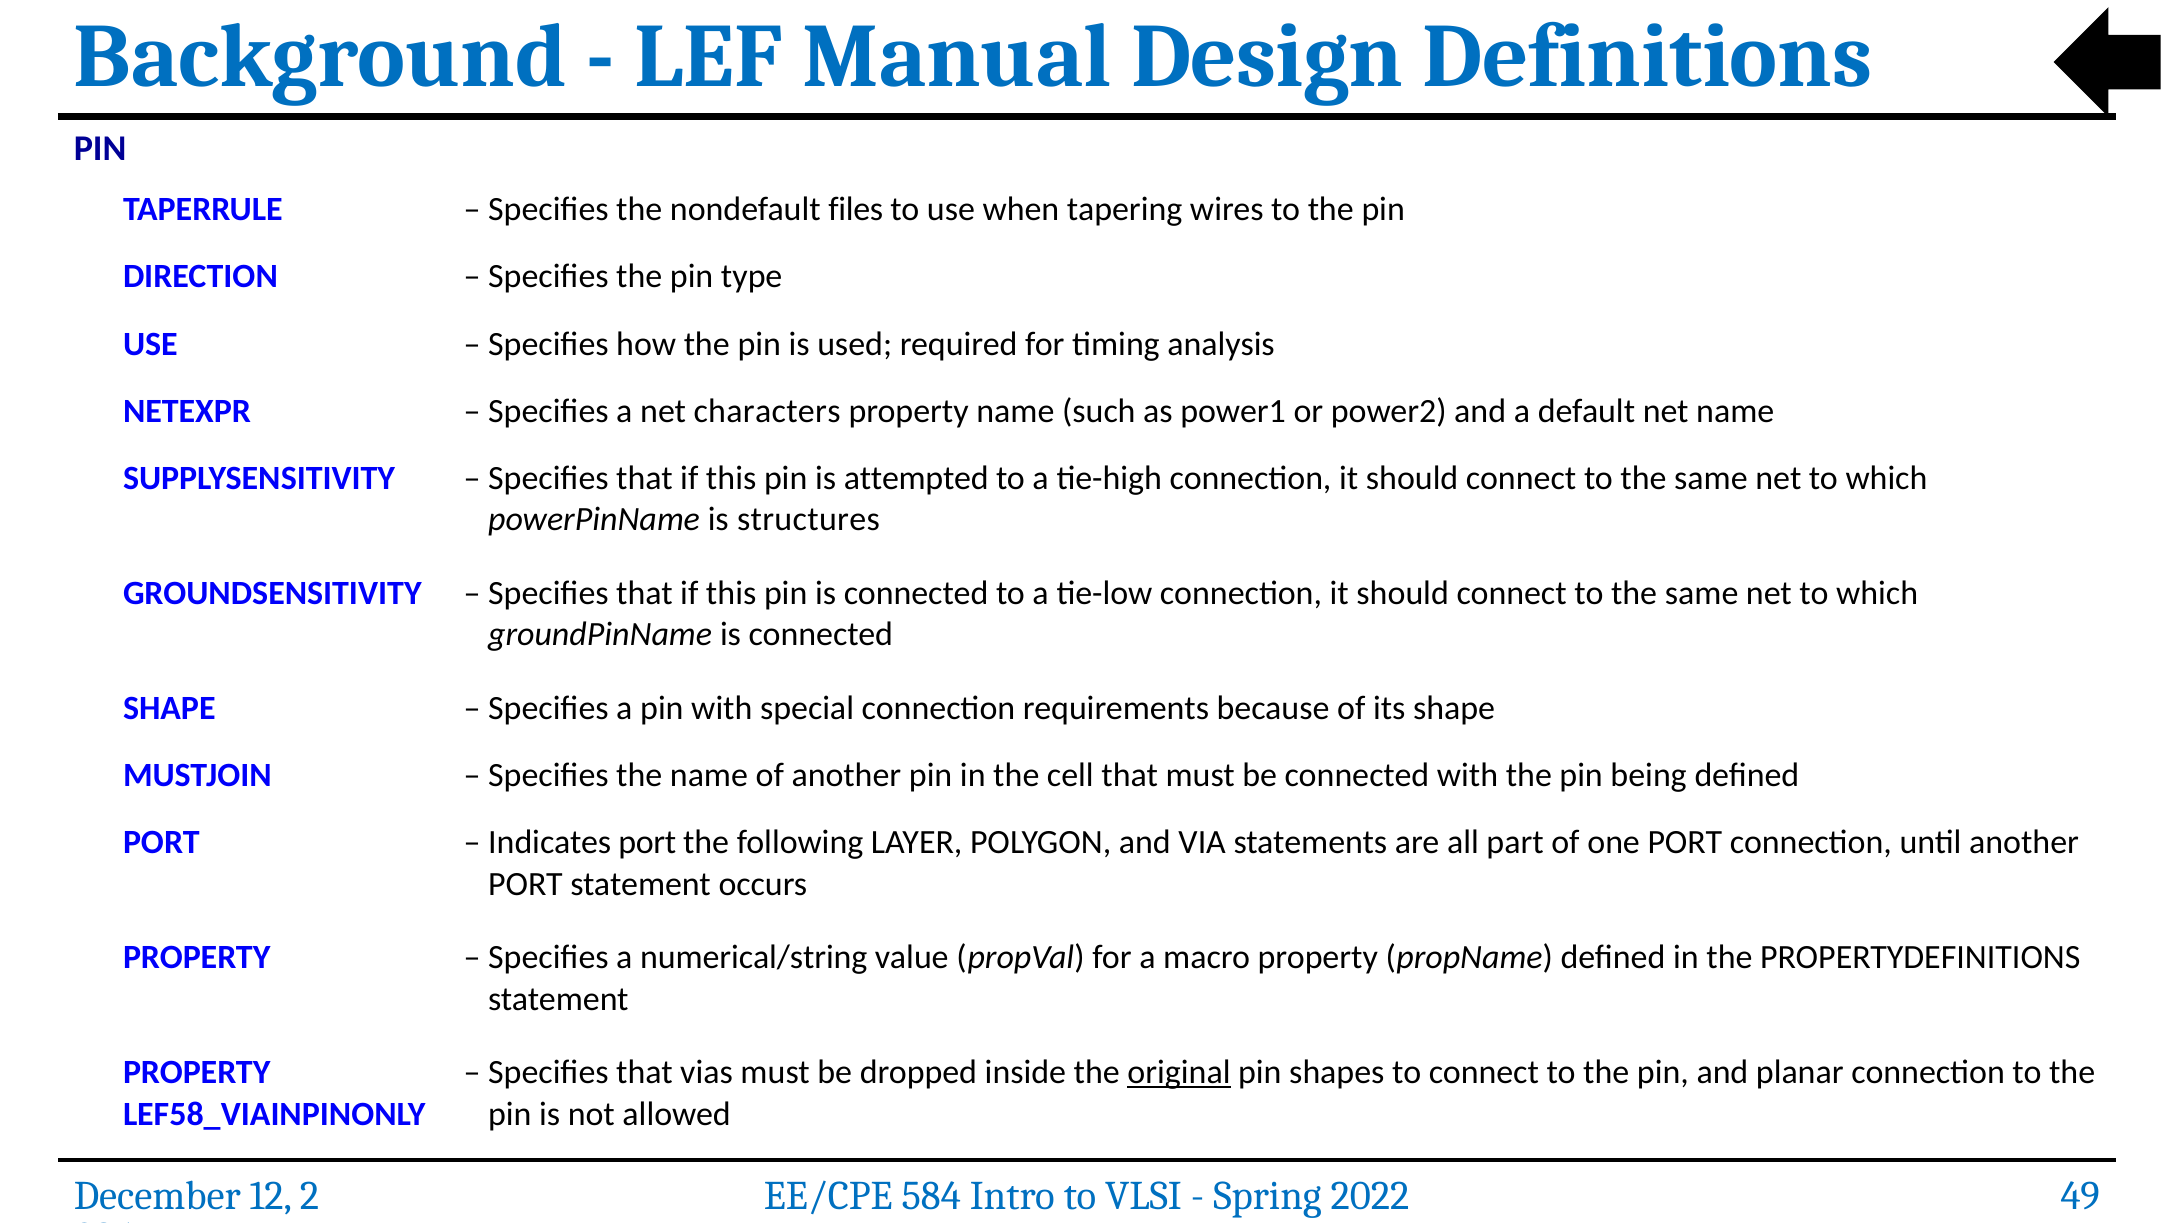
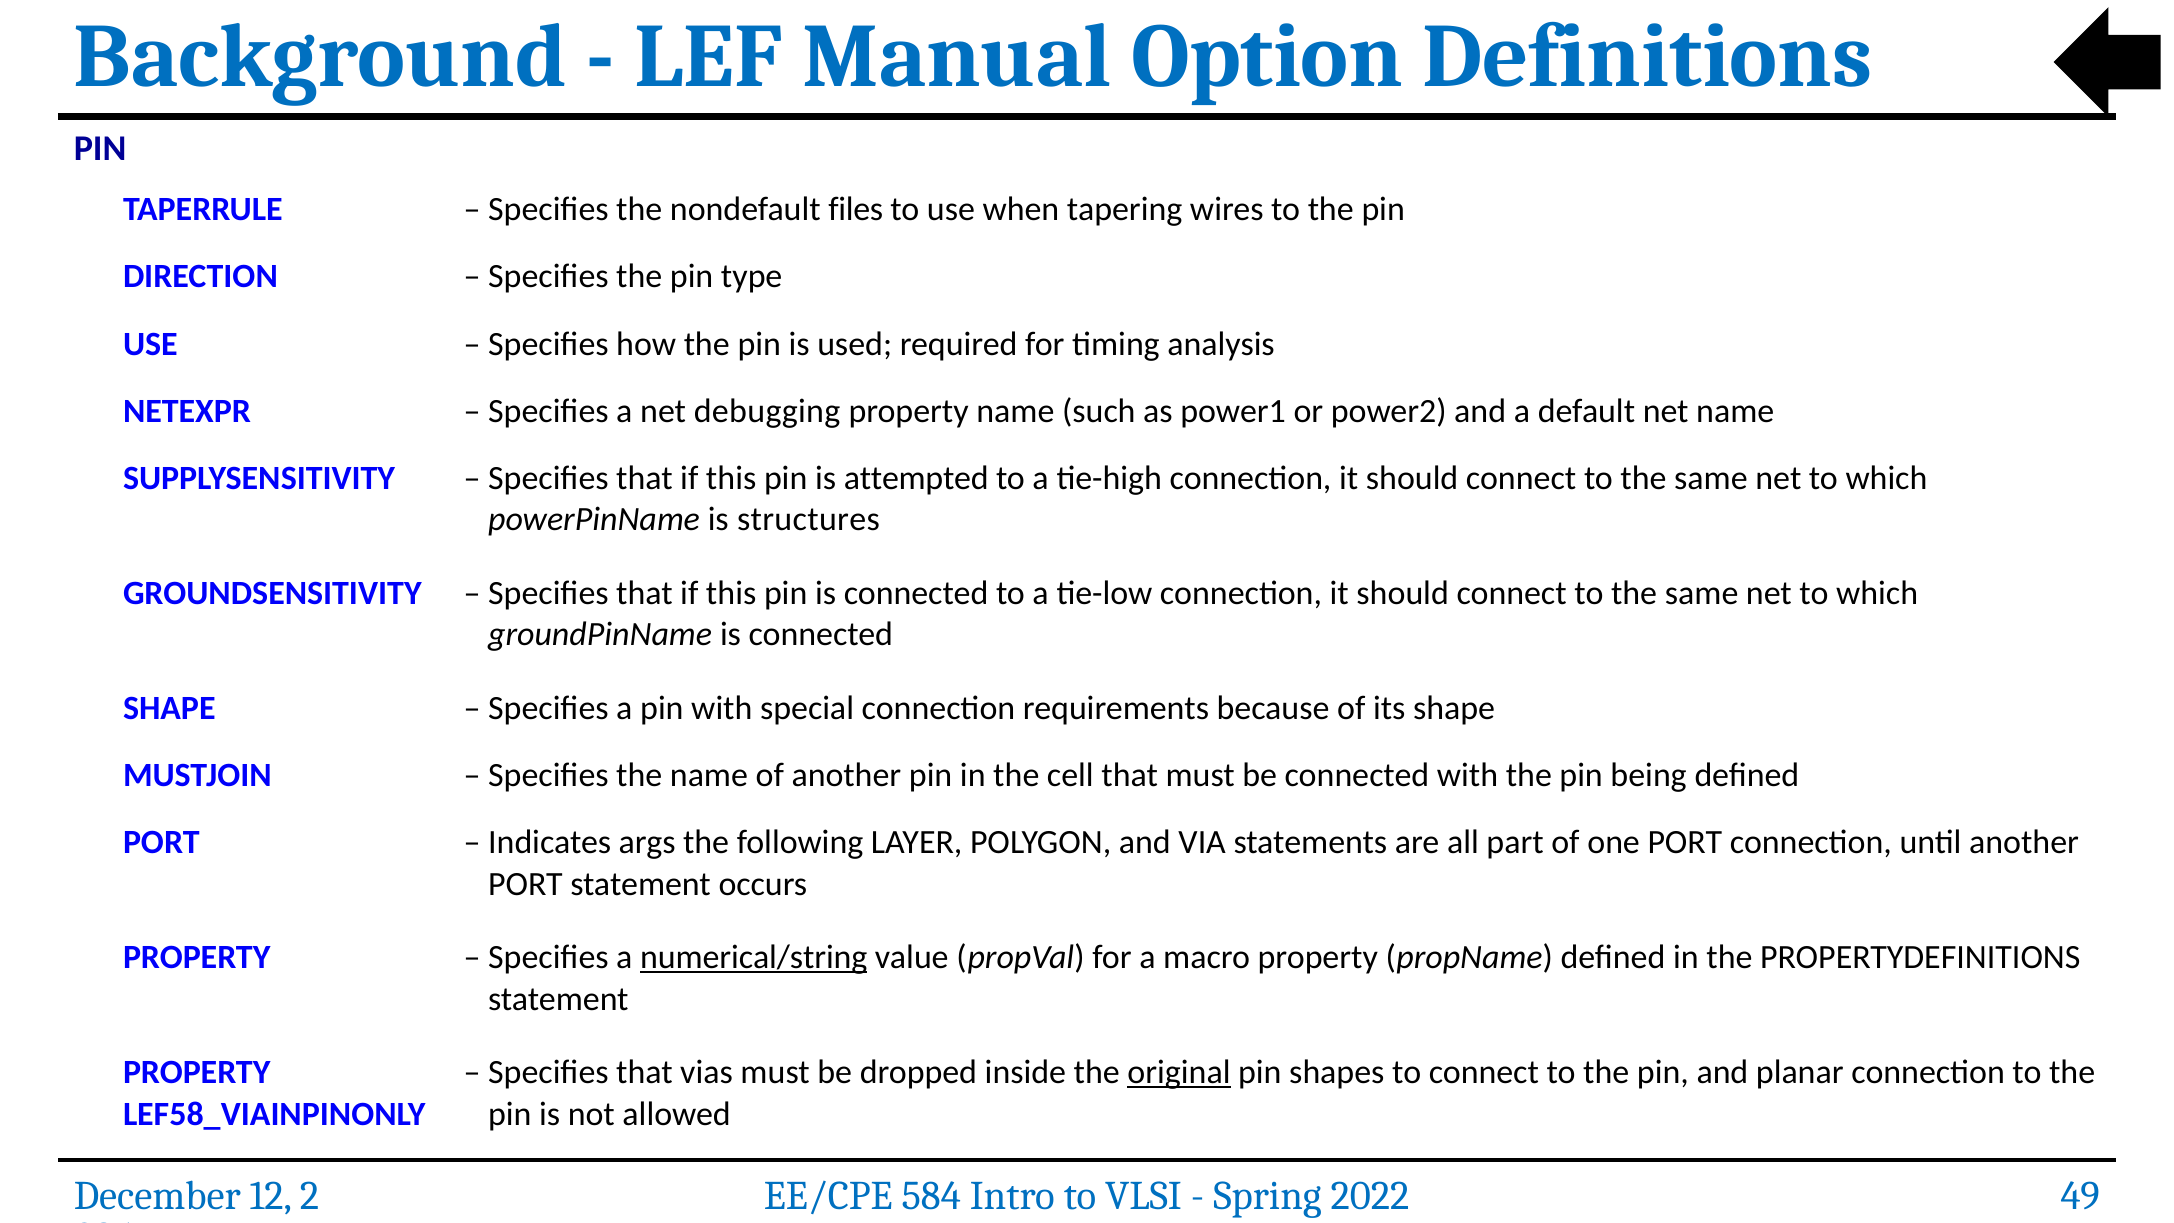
Design: Design -> Option (1267, 56)
characters: characters -> debugging (767, 411)
Indicates port: port -> args (647, 842)
numerical/string underline: none -> present (754, 957)
